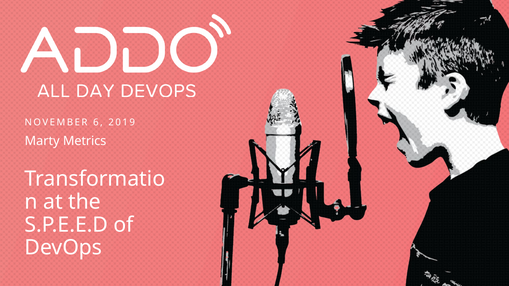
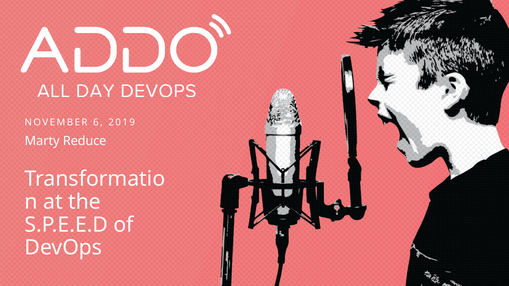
Metrics: Metrics -> Reduce (85, 141)
